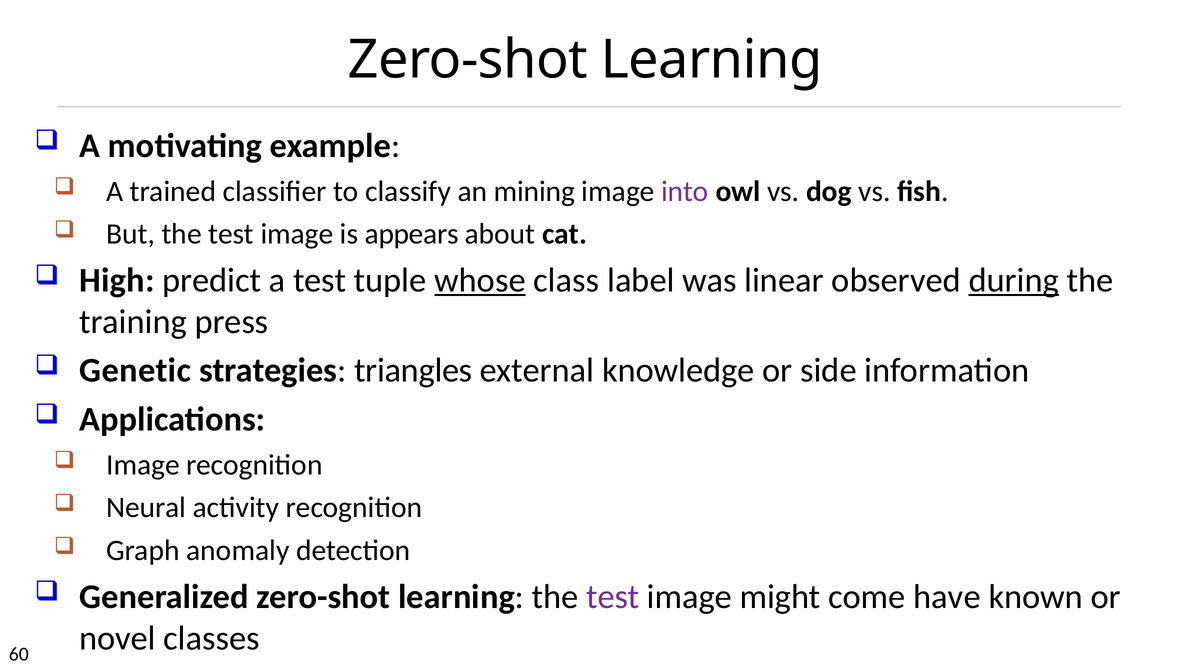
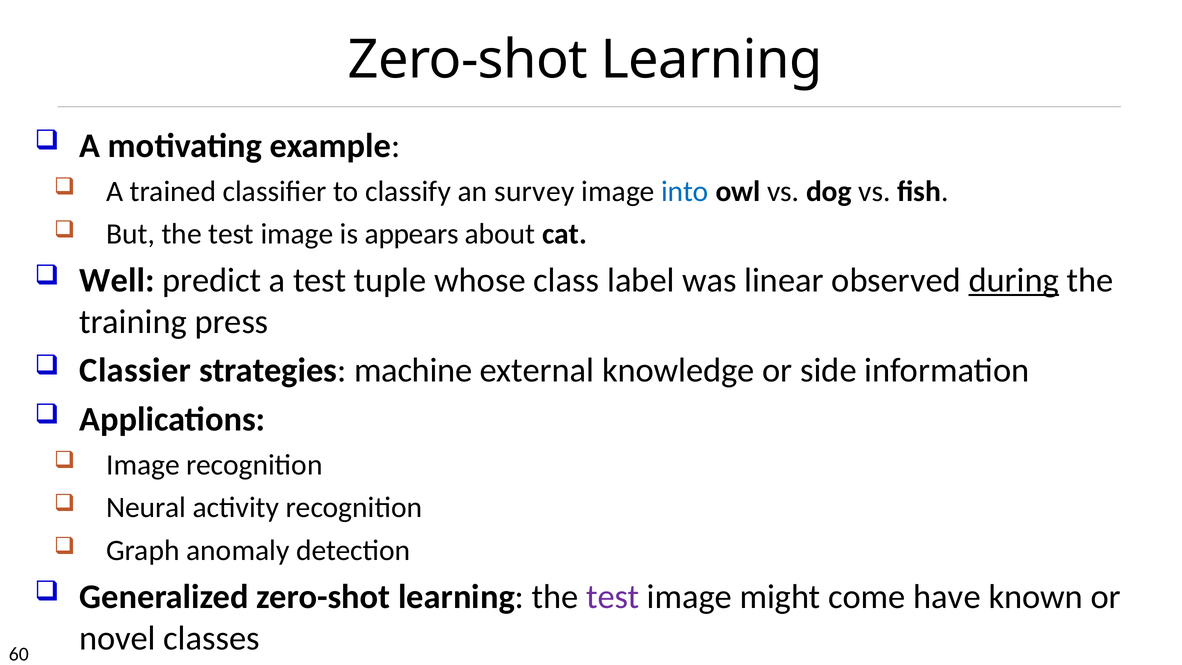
mining: mining -> survey (534, 191)
into colour: purple -> blue (685, 191)
High: High -> Well (117, 280)
whose underline: present -> none (480, 280)
Genetic: Genetic -> Classier (135, 370)
triangles: triangles -> machine (413, 370)
